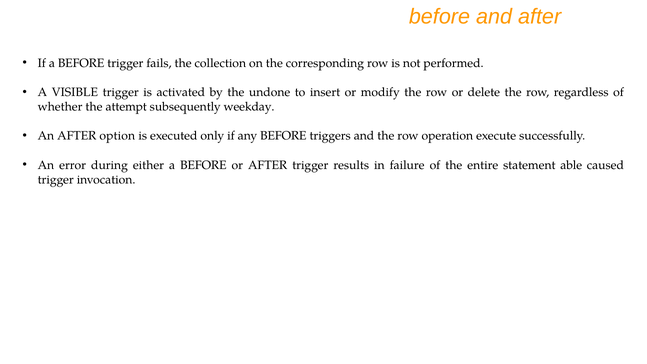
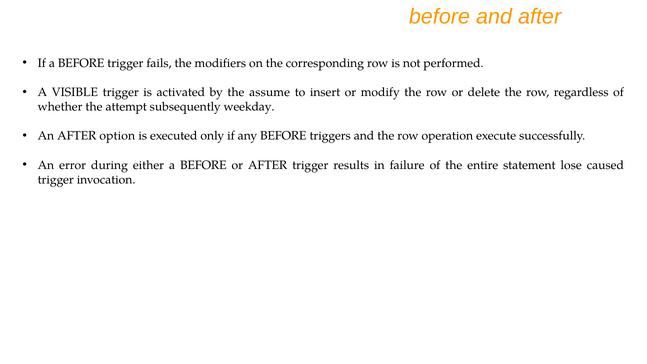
collection: collection -> modifiers (220, 63)
undone: undone -> assume (270, 92)
able: able -> lose (571, 165)
